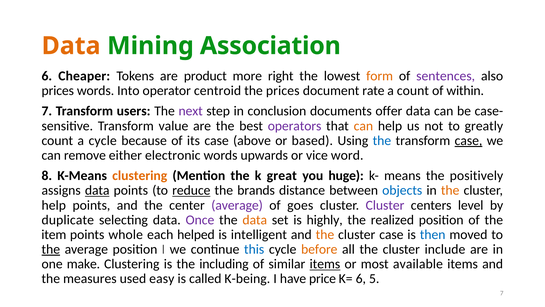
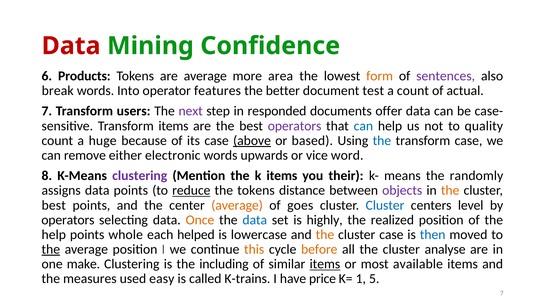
Data colour: orange -> red (71, 46)
Association: Association -> Confidence (270, 46)
Cheaper: Cheaper -> Products (84, 76)
are product: product -> average (205, 76)
right: right -> area (281, 76)
prices: prices -> break (58, 91)
centroid: centroid -> features (218, 91)
the prices: prices -> better (283, 91)
rate: rate -> test (373, 91)
within: within -> actual (465, 91)
conclusion: conclusion -> responded (277, 111)
Transform value: value -> items (174, 126)
can colour: orange -> blue (363, 126)
greatly: greatly -> quality (484, 126)
a cycle: cycle -> huge (103, 140)
above underline: none -> present (252, 140)
case underline: present -> none (468, 140)
clustering colour: orange -> purple (140, 175)
k great: great -> items (282, 175)
huge: huge -> their (346, 175)
positively: positively -> randomly (476, 175)
data underline: present -> none (97, 190)
the brands: brands -> tokens (256, 190)
objects colour: blue -> purple (402, 190)
help: help -> best (54, 205)
average colour: purple -> orange (237, 205)
Cluster colour: purple -> blue (385, 205)
duplicate: duplicate -> operators (68, 220)
Once colour: purple -> orange (200, 220)
data colour: orange -> blue (255, 220)
item: item -> help (54, 234)
intelligent: intelligent -> lowercase (259, 234)
this colour: blue -> orange (254, 249)
include: include -> analyse (445, 249)
K-being: K-being -> K-trains (247, 278)
K= 6: 6 -> 1 (361, 278)
